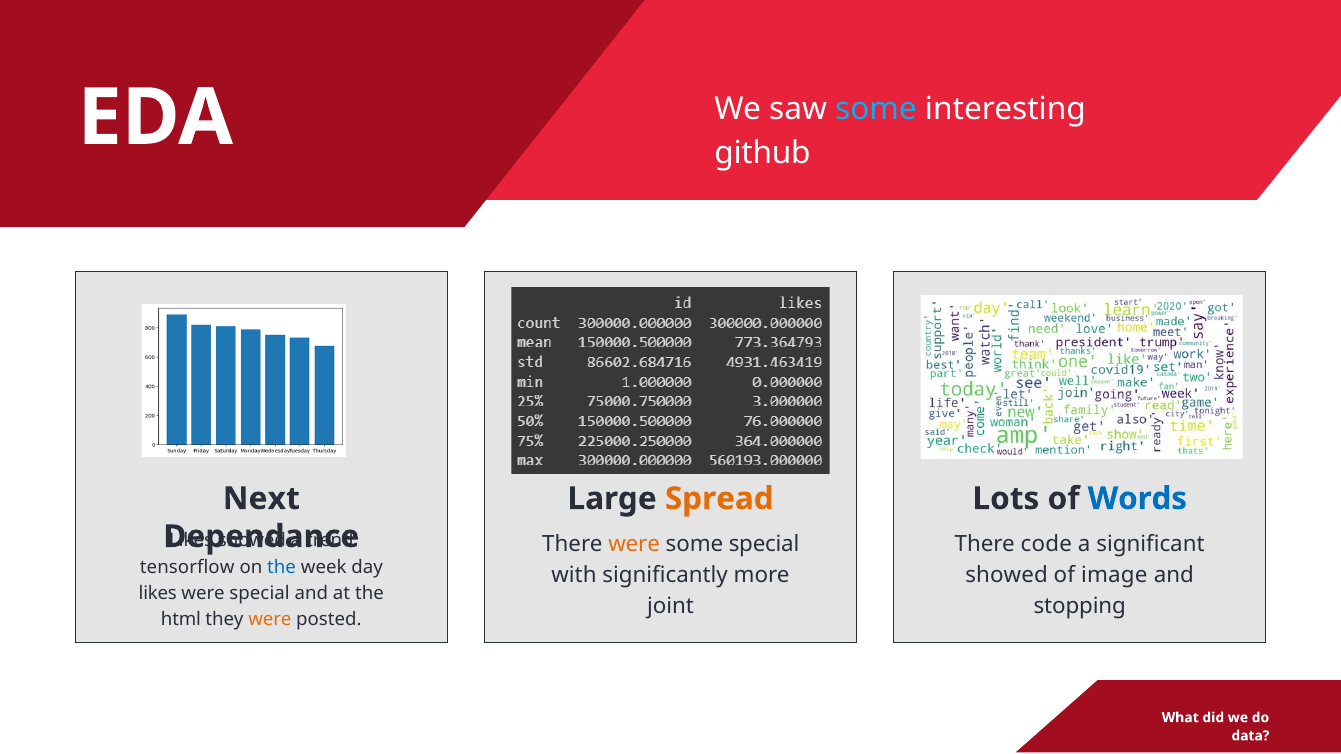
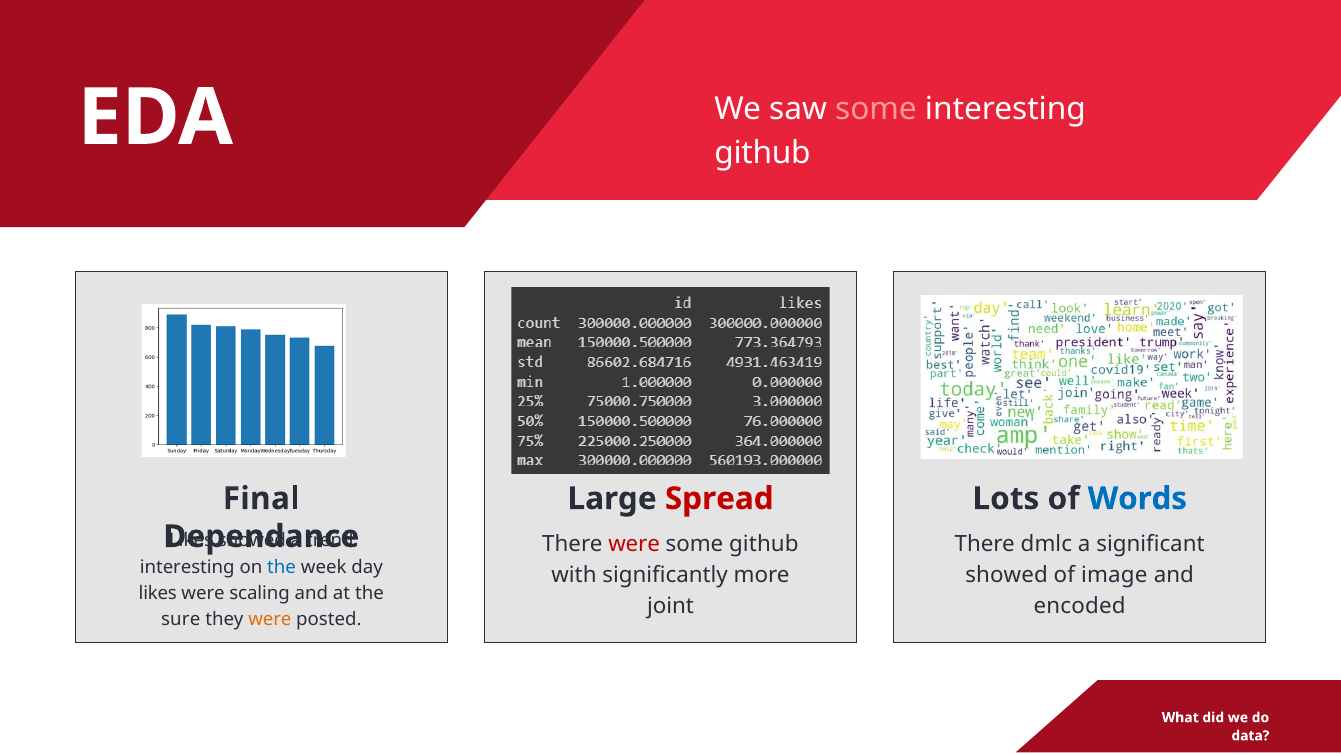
some colour: light blue -> pink (876, 109)
Next: Next -> Final (261, 499)
Spread colour: orange -> red (719, 499)
were colour: orange -> red (634, 544)
some special: special -> github (764, 544)
code: code -> dmlc (1046, 544)
tensorflow: tensorflow -> interesting (187, 567)
were special: special -> scaling (260, 593)
stopping: stopping -> encoded (1080, 607)
html: html -> sure (181, 619)
